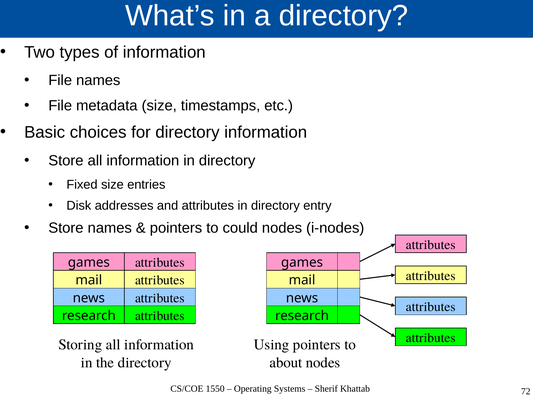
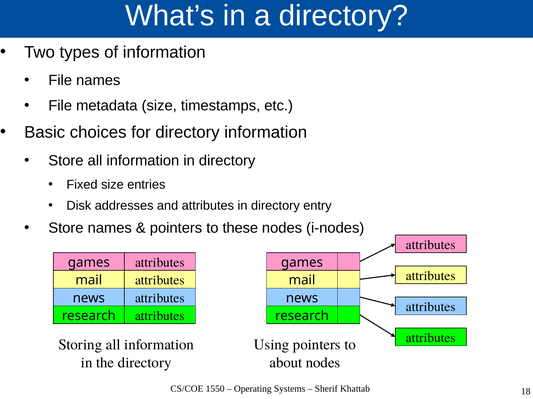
could: could -> these (240, 228)
72: 72 -> 18 (526, 392)
